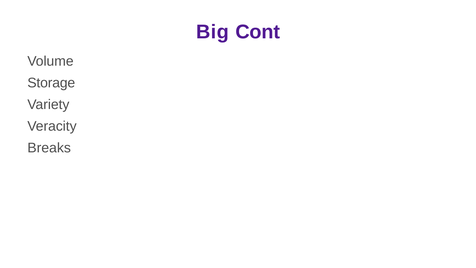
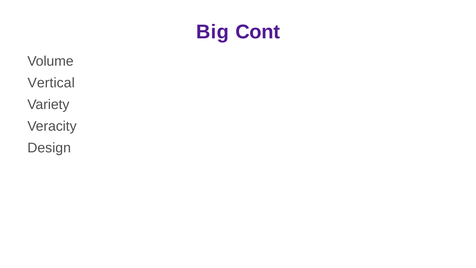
Storage: Storage -> Vertical (51, 83)
Breaks: Breaks -> Design (49, 148)
